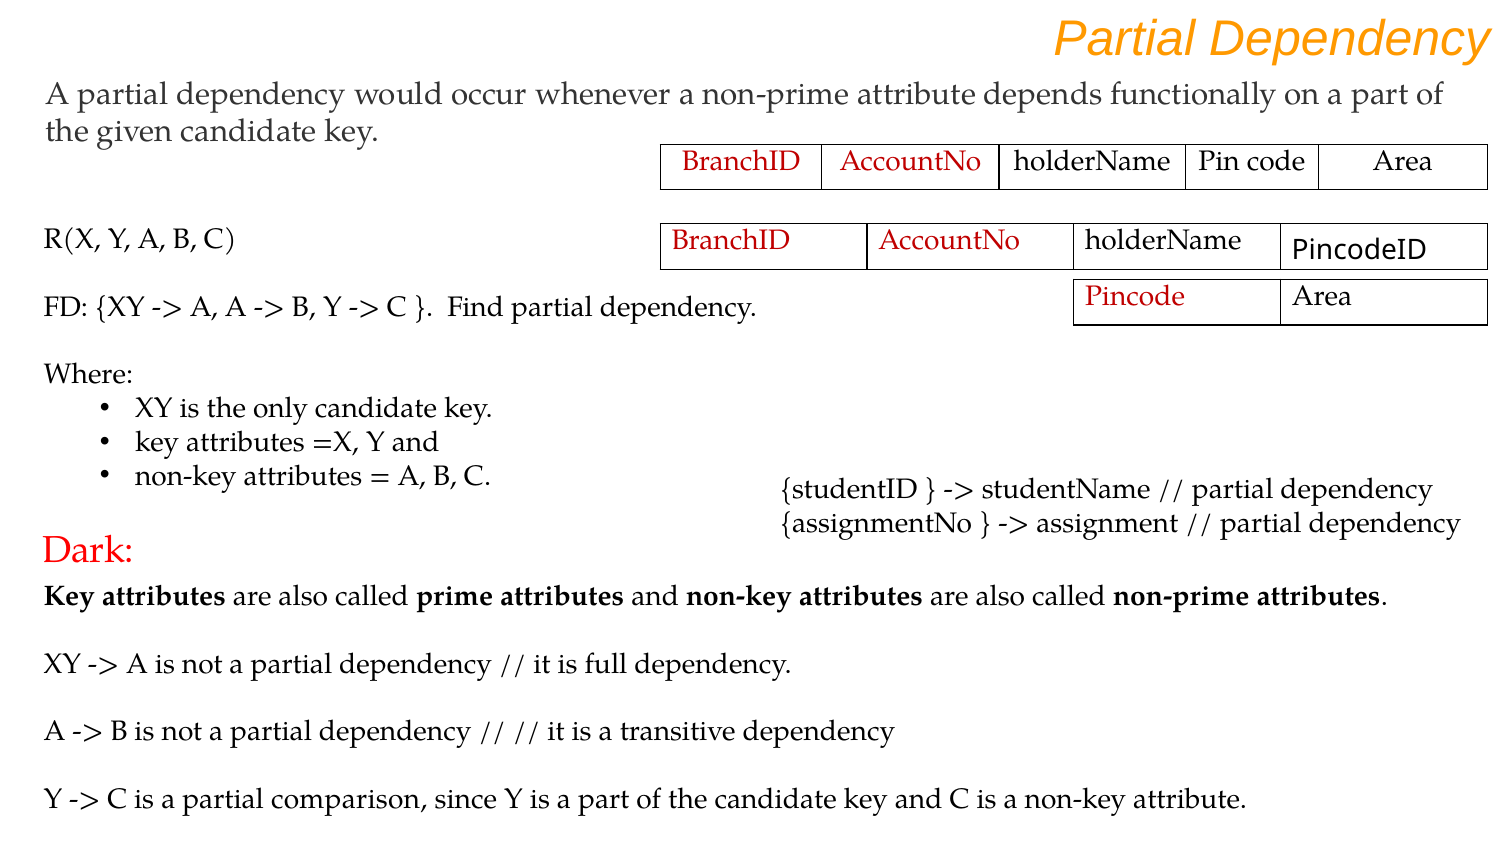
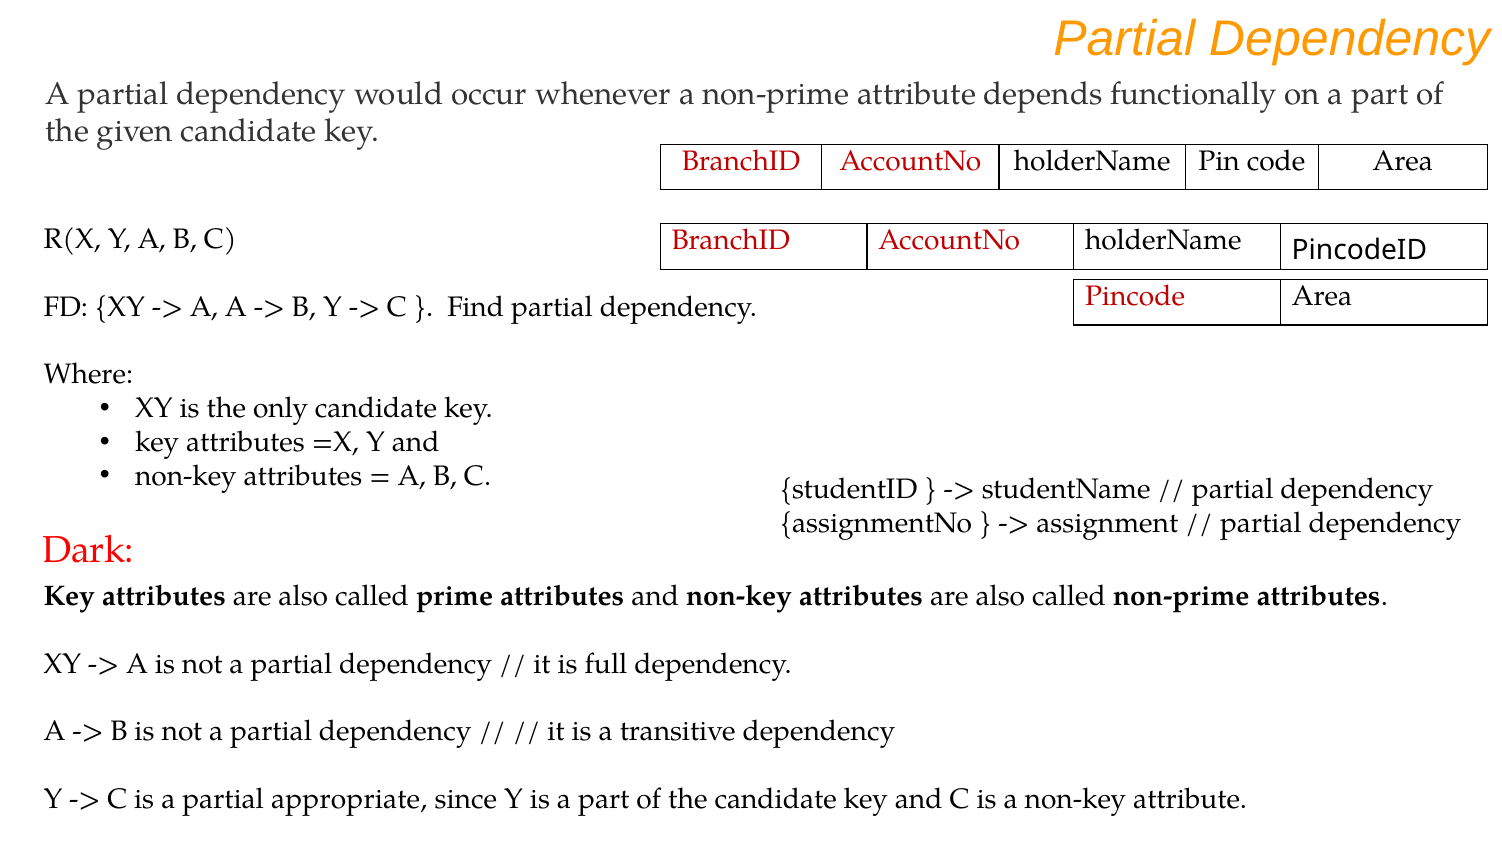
comparison: comparison -> appropriate (349, 799)
